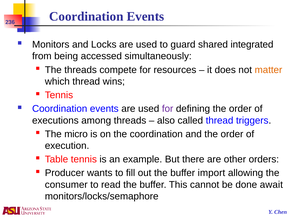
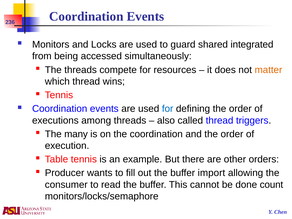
for colour: purple -> blue (168, 109)
micro: micro -> many (76, 134)
await: await -> count (271, 185)
